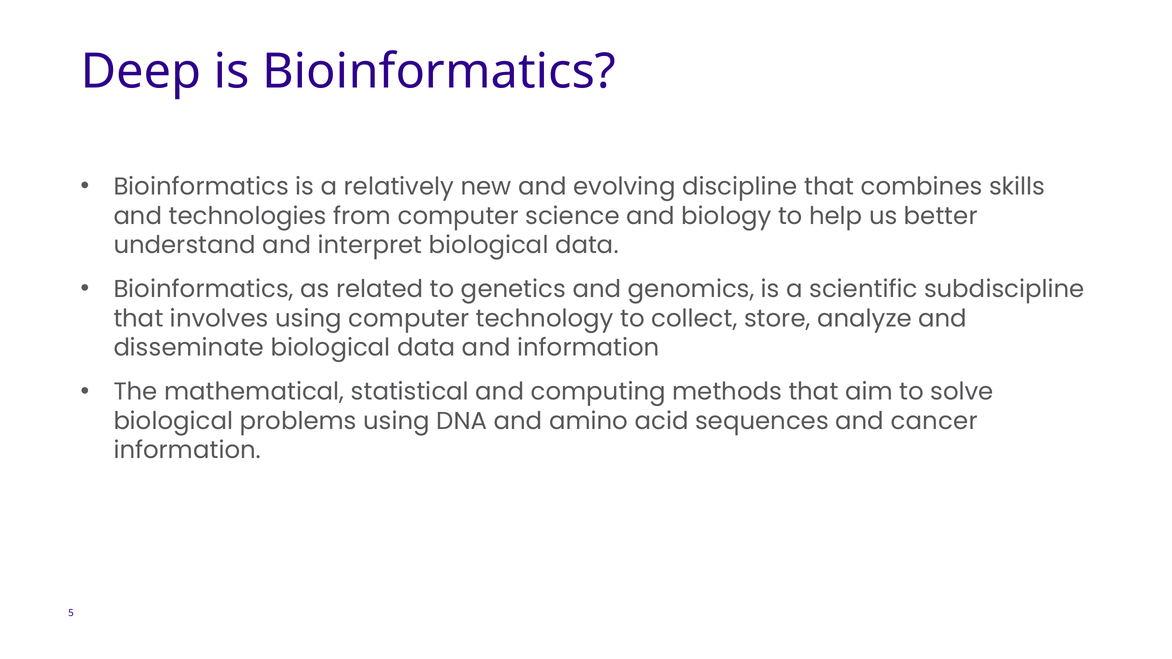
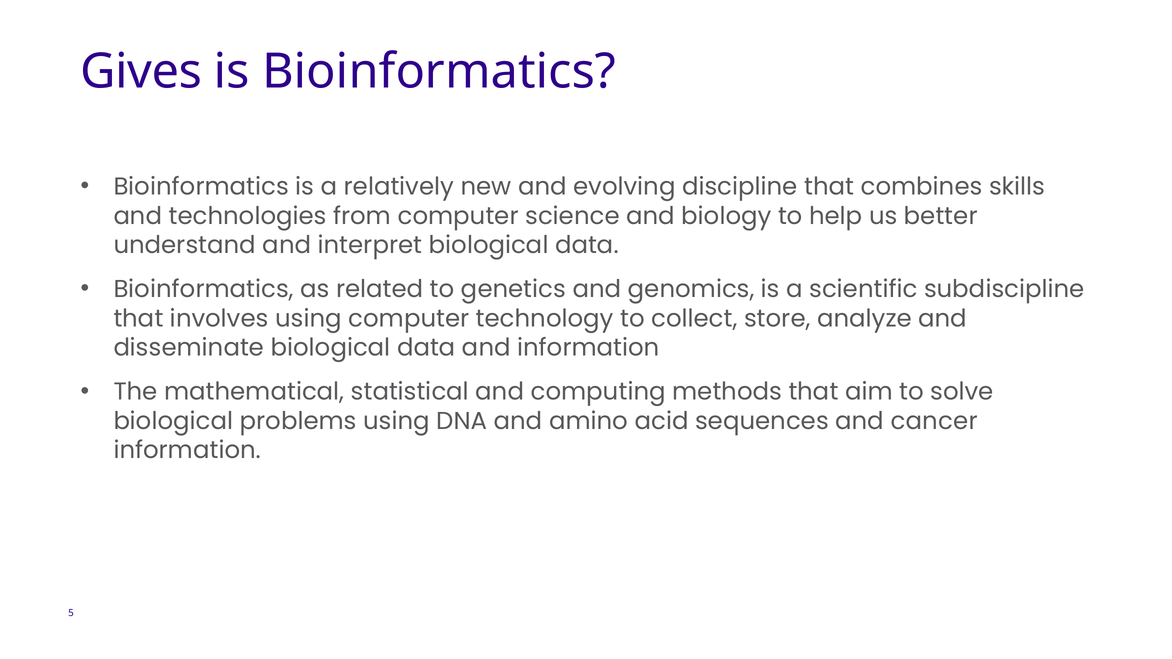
Deep: Deep -> Gives (141, 72)
